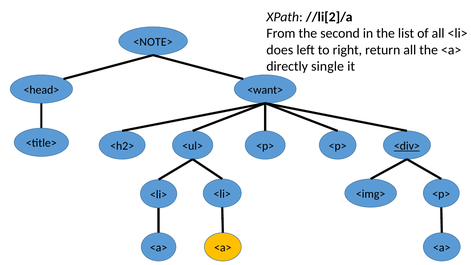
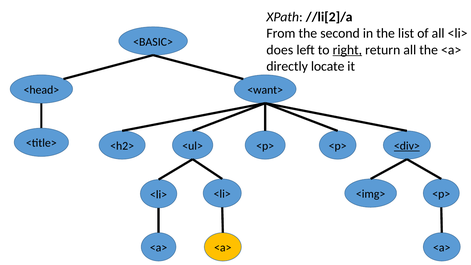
<NOTE>: <NOTE> -> <BASIC> (153, 42)
right underline: none -> present (347, 50)
single: single -> locate (328, 66)
